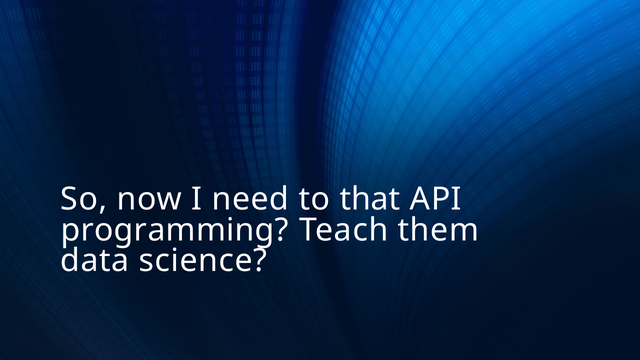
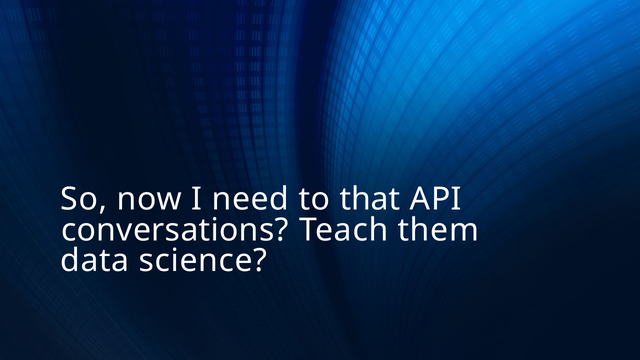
programming: programming -> conversations (175, 230)
